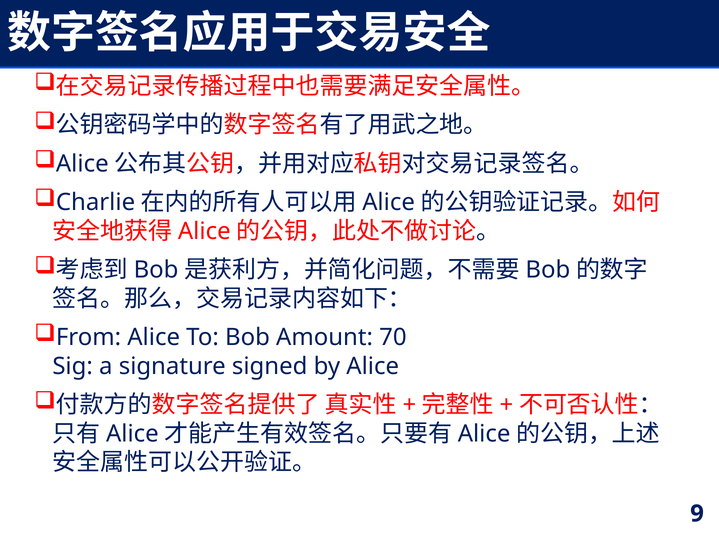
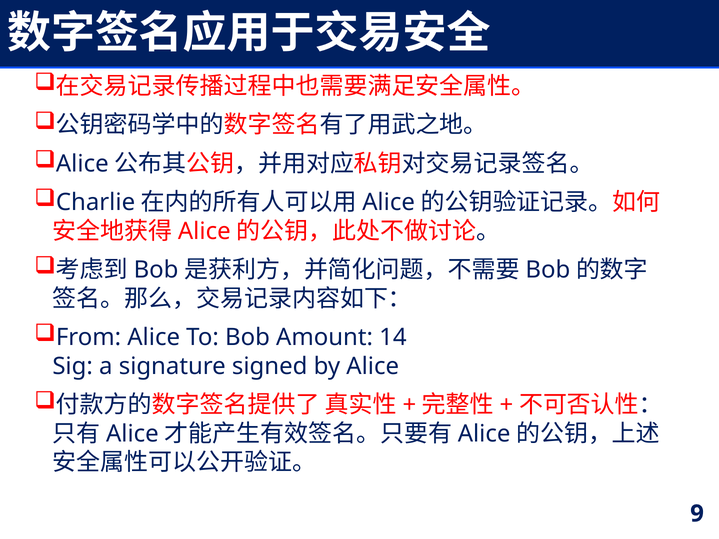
70: 70 -> 14 (393, 338)
